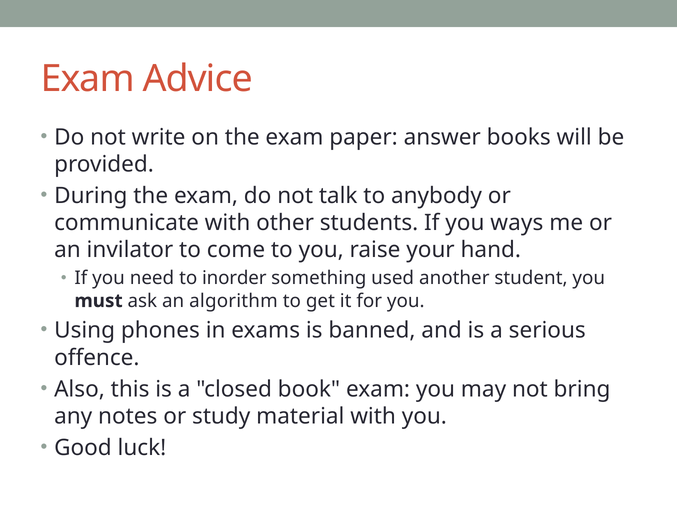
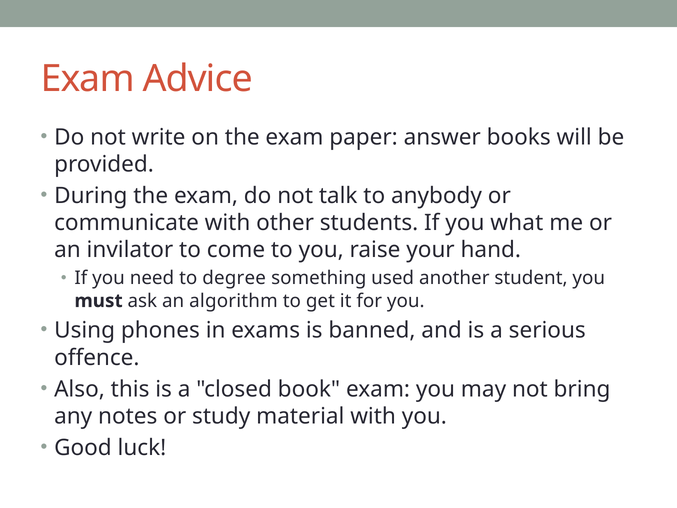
ways: ways -> what (517, 223)
inorder: inorder -> degree (234, 278)
